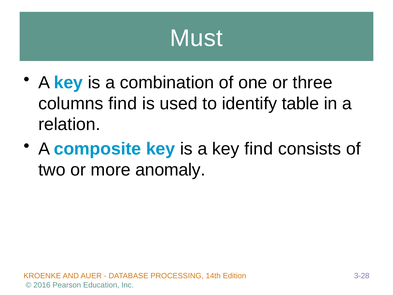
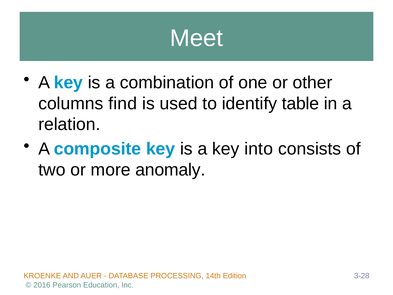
Must: Must -> Meet (196, 38)
three: three -> other (313, 82)
key find: find -> into (259, 149)
